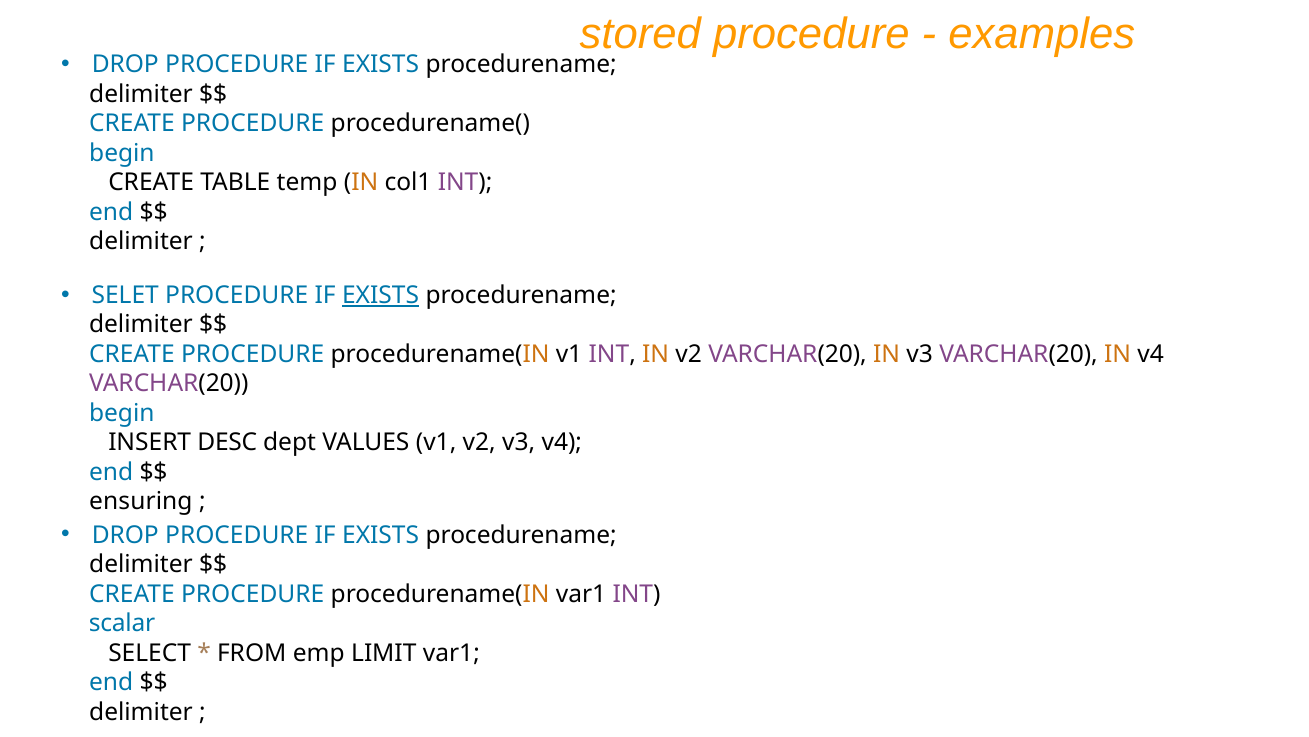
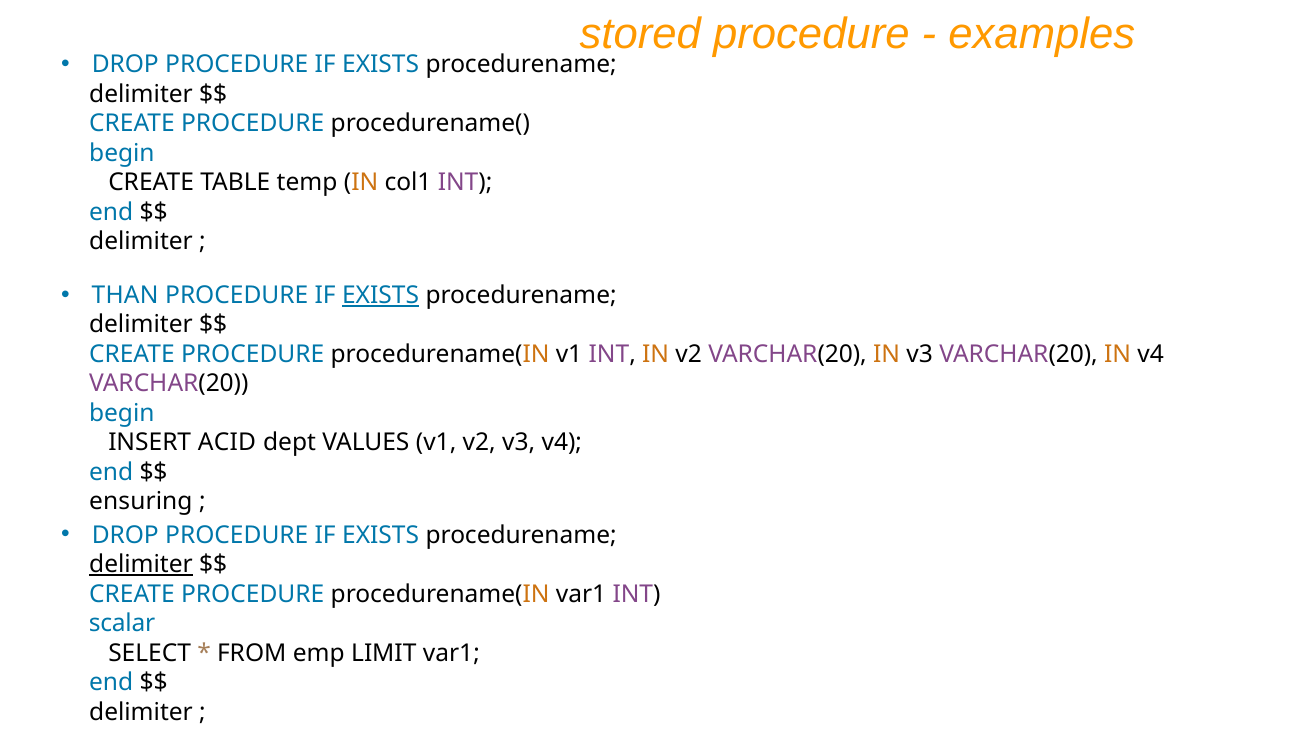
SELET: SELET -> THAN (125, 295)
DESC: DESC -> ACID (227, 442)
delimiter underline: none -> present (141, 564)
